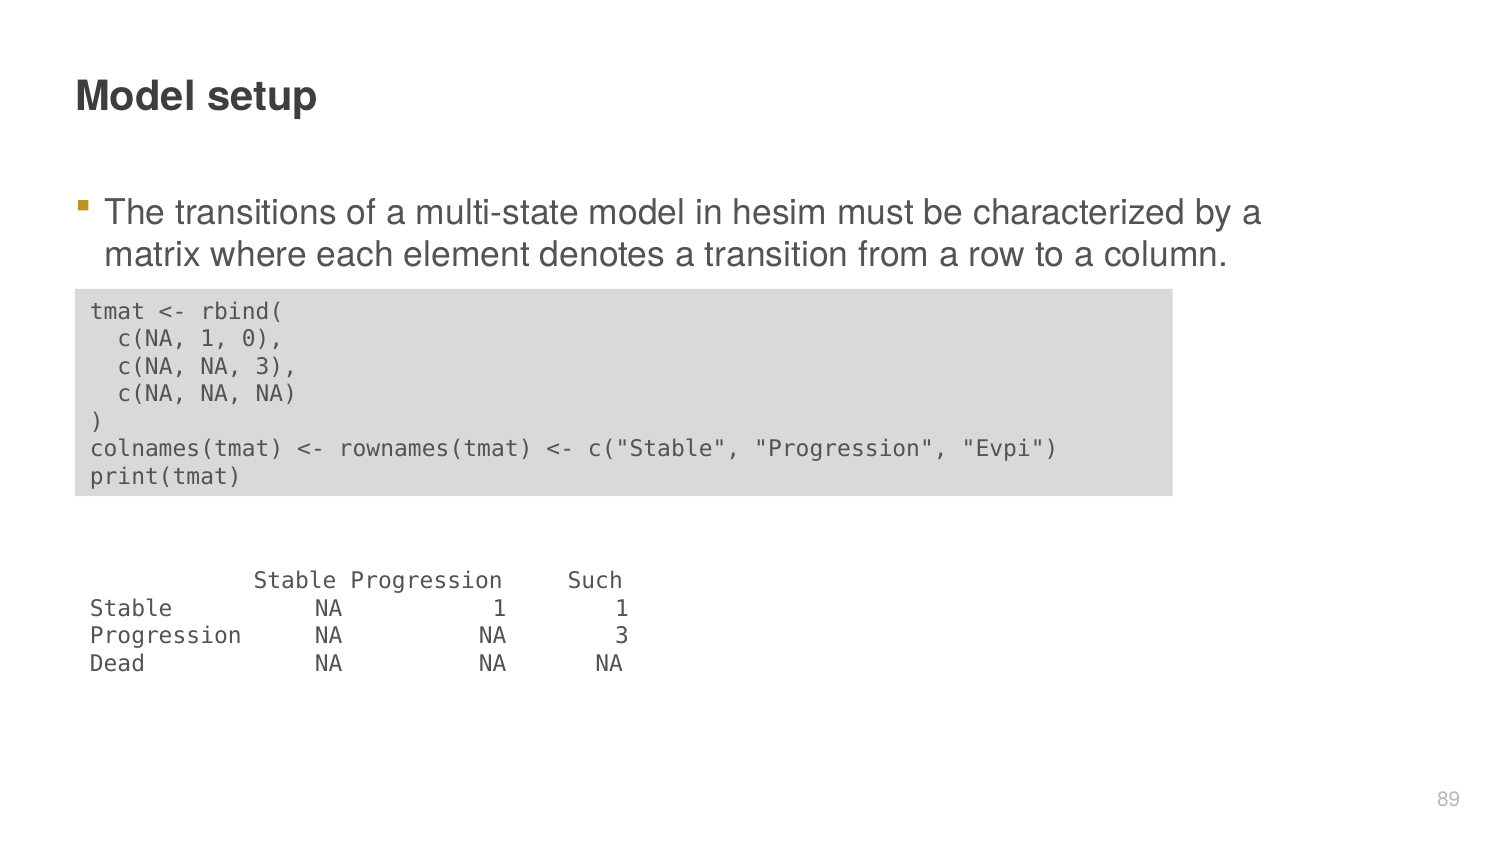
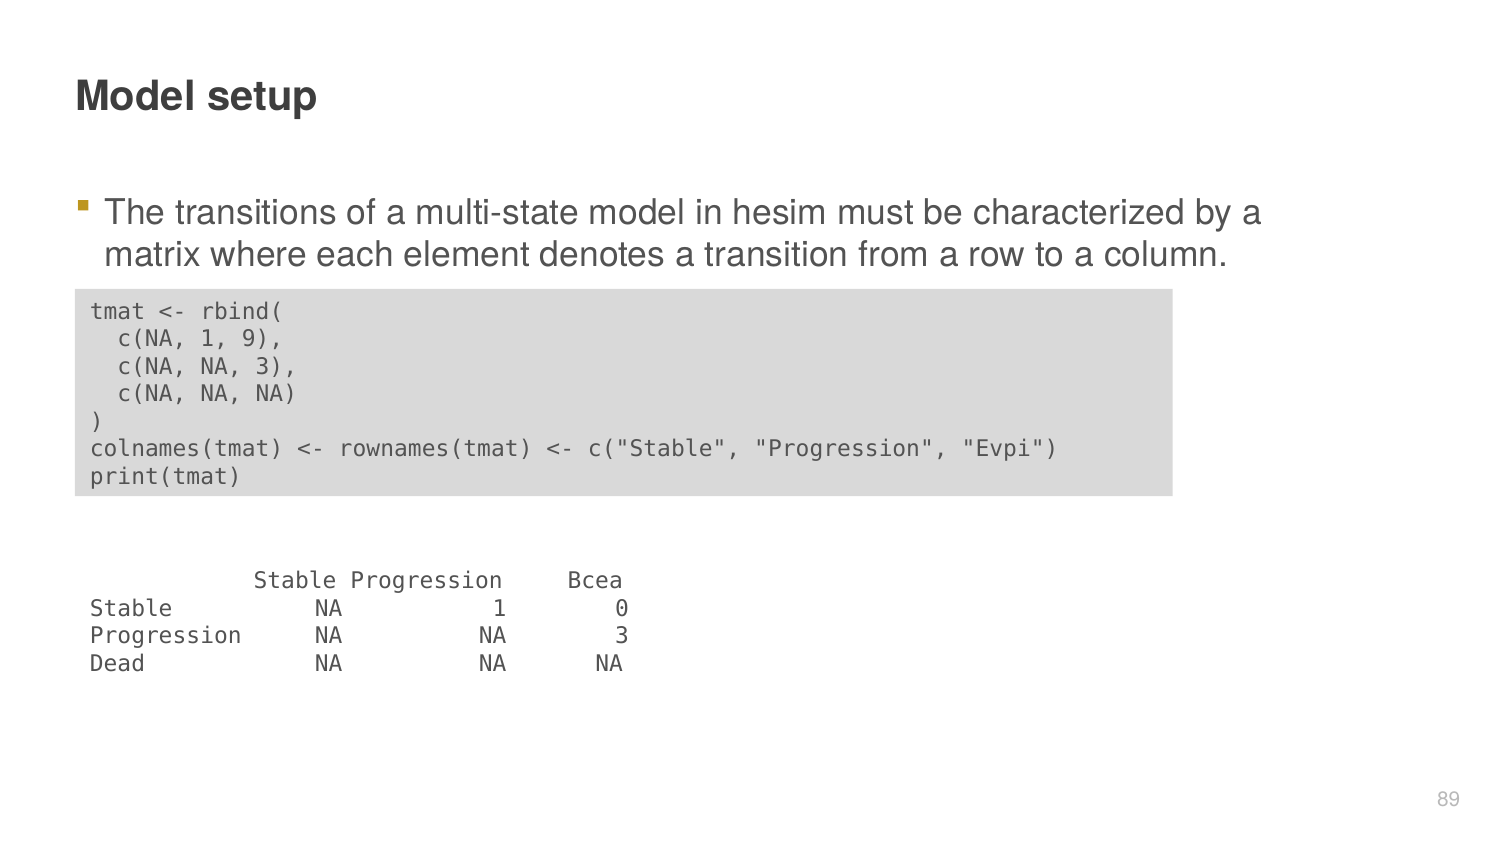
0: 0 -> 9 (263, 339)
Such: Such -> Bcea (595, 581)
1 1: 1 -> 0 (622, 609)
